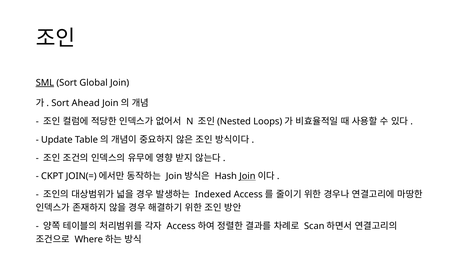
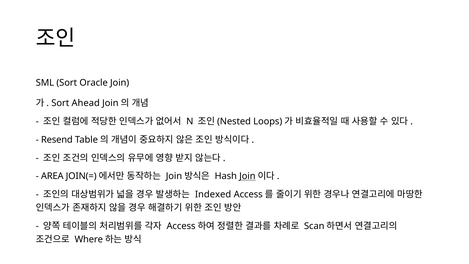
SML underline: present -> none (45, 83)
Global: Global -> Oracle (94, 83)
Update: Update -> Resend (57, 140)
CKPT: CKPT -> AREA (52, 176)
